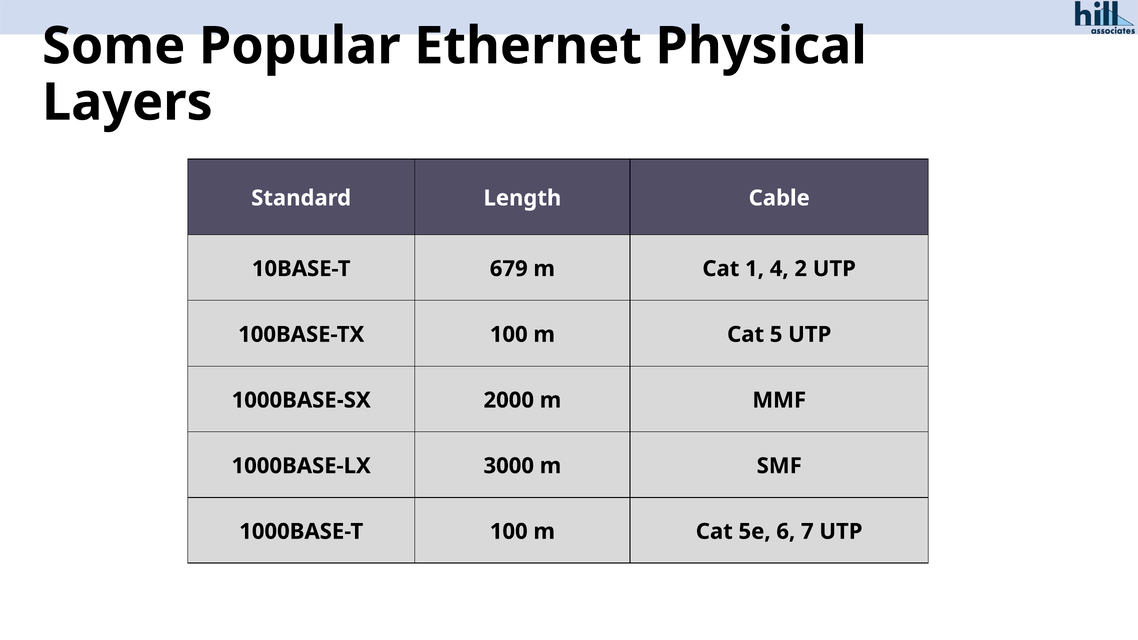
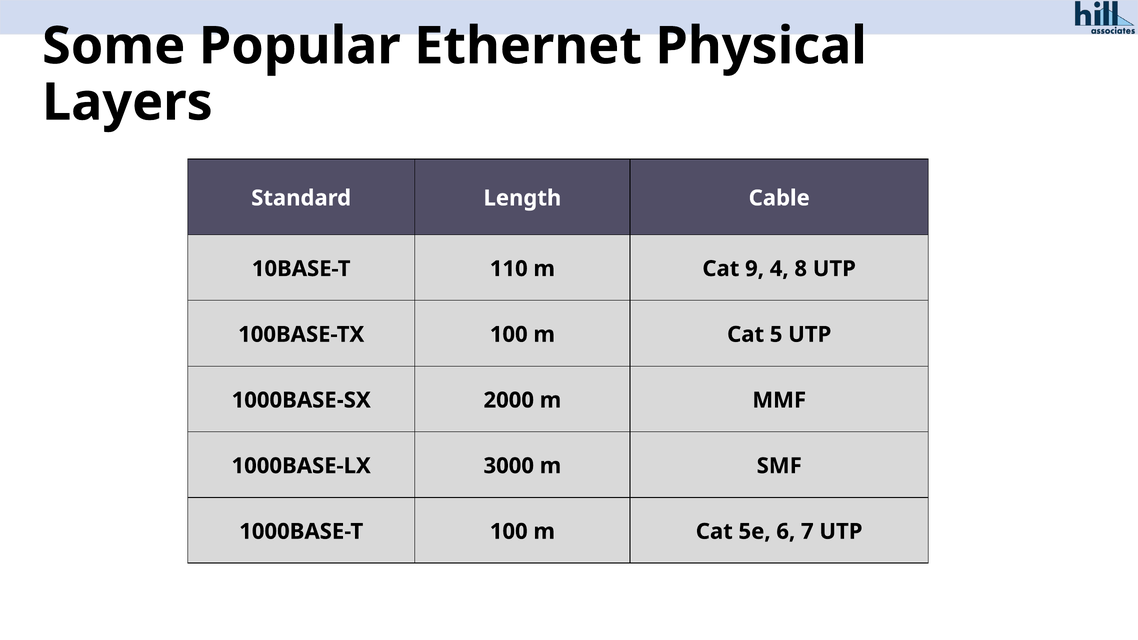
679: 679 -> 110 (509, 269)
1: 1 -> 9 (755, 269)
2: 2 -> 8 (801, 269)
